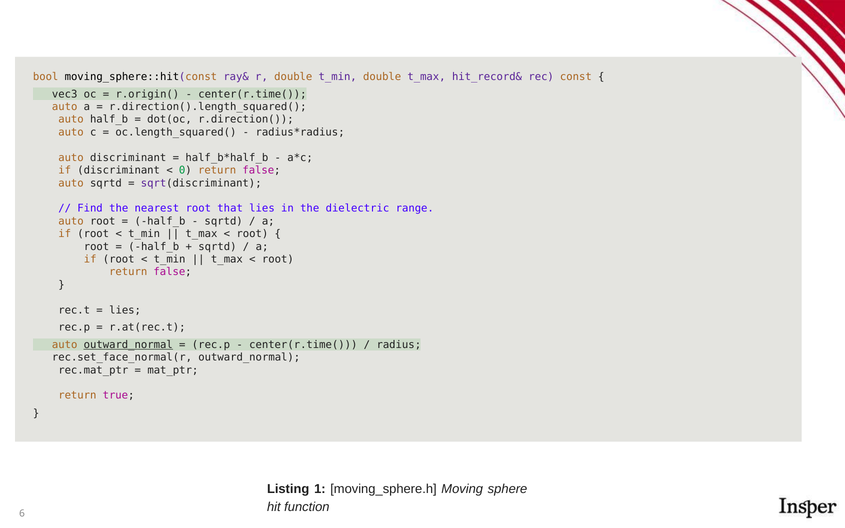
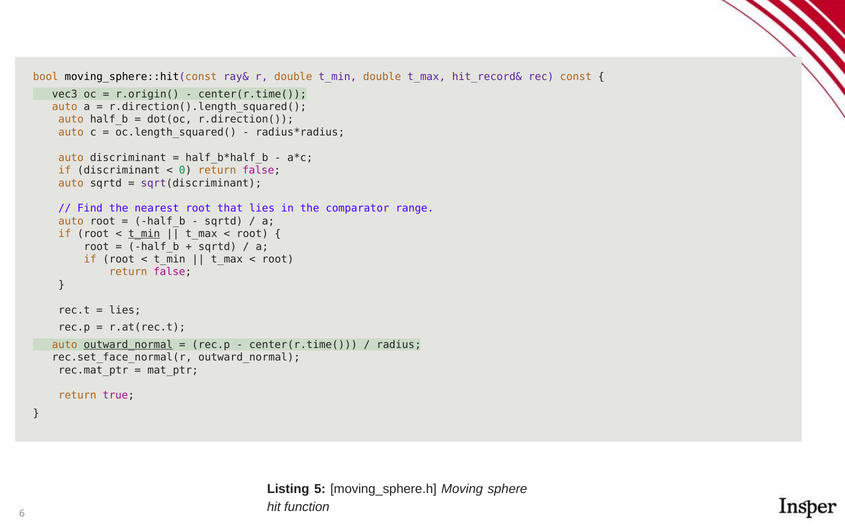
dielectric: dielectric -> comparator (357, 208)
t_min underline: none -> present (144, 234)
1: 1 -> 5 (320, 489)
